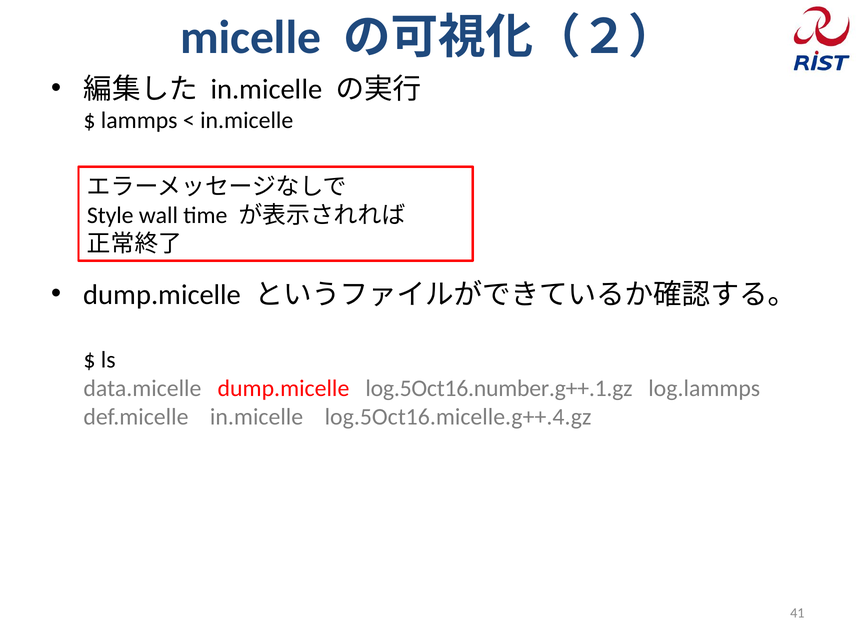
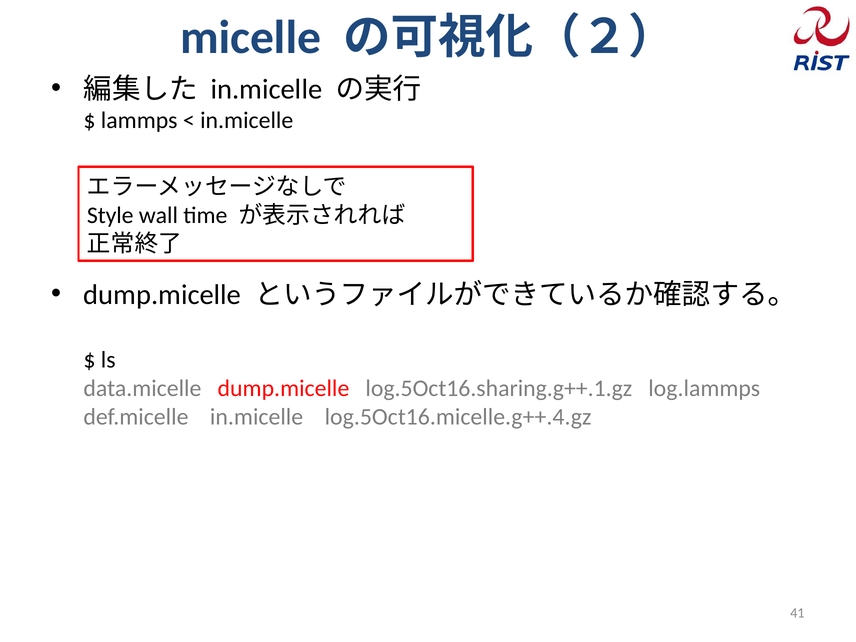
log.5Oct16.number.g++.1.gz: log.5Oct16.number.g++.1.gz -> log.5Oct16.sharing.g++.1.gz (499, 389)
